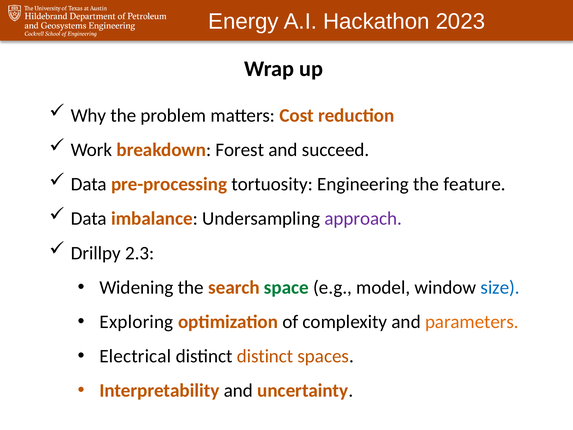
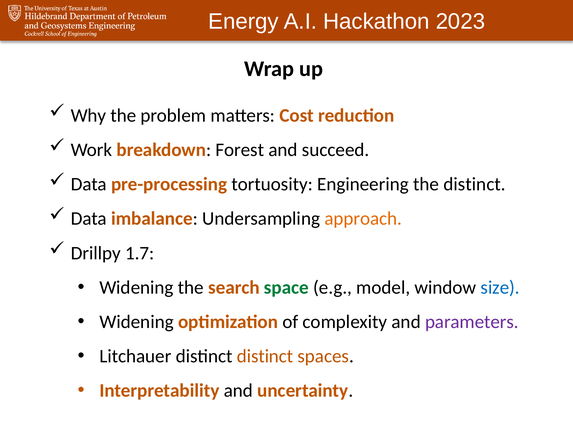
the feature: feature -> distinct (475, 184)
approach colour: purple -> orange (363, 219)
2.3: 2.3 -> 1.7 (140, 253)
Exploring: Exploring -> Widening (137, 322)
parameters colour: orange -> purple (472, 322)
Electrical: Electrical -> Litchauer (135, 356)
